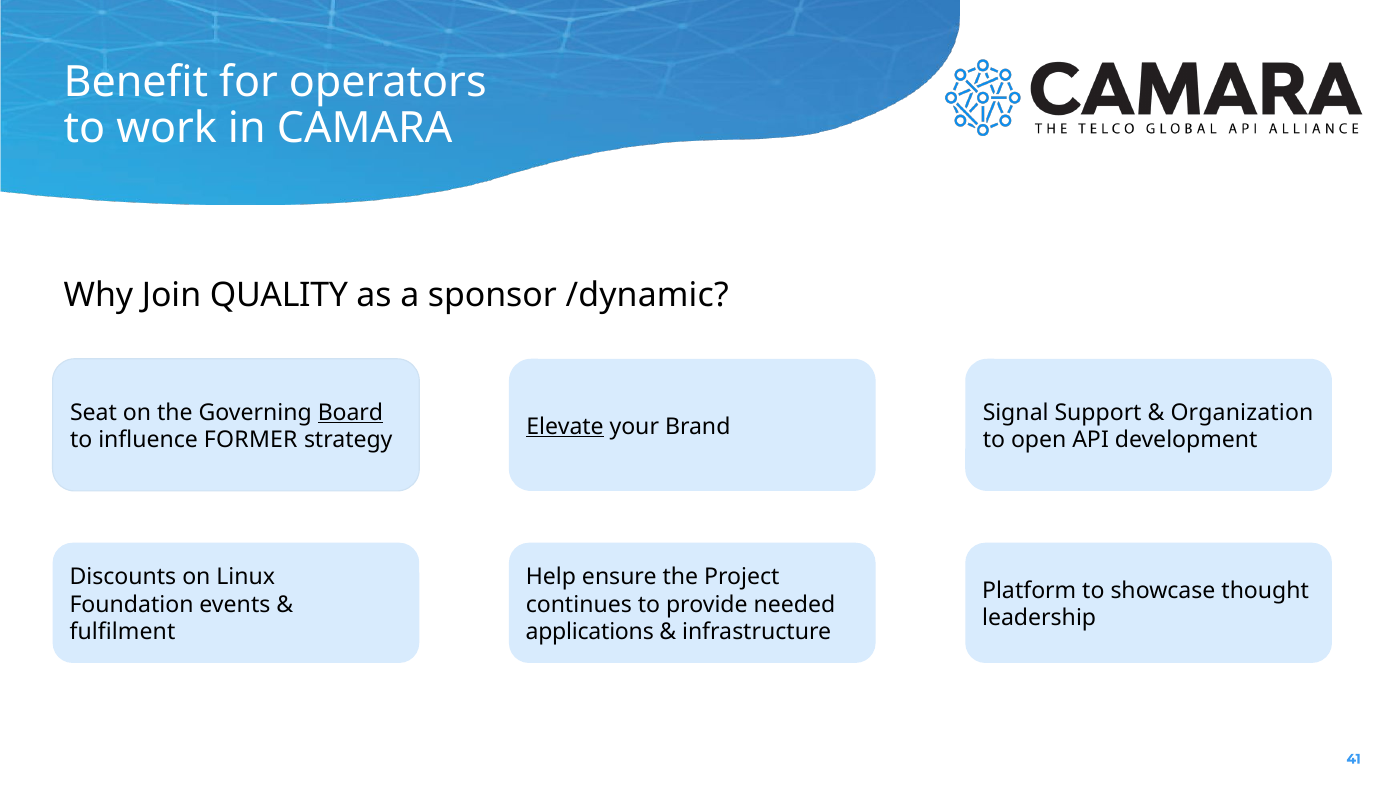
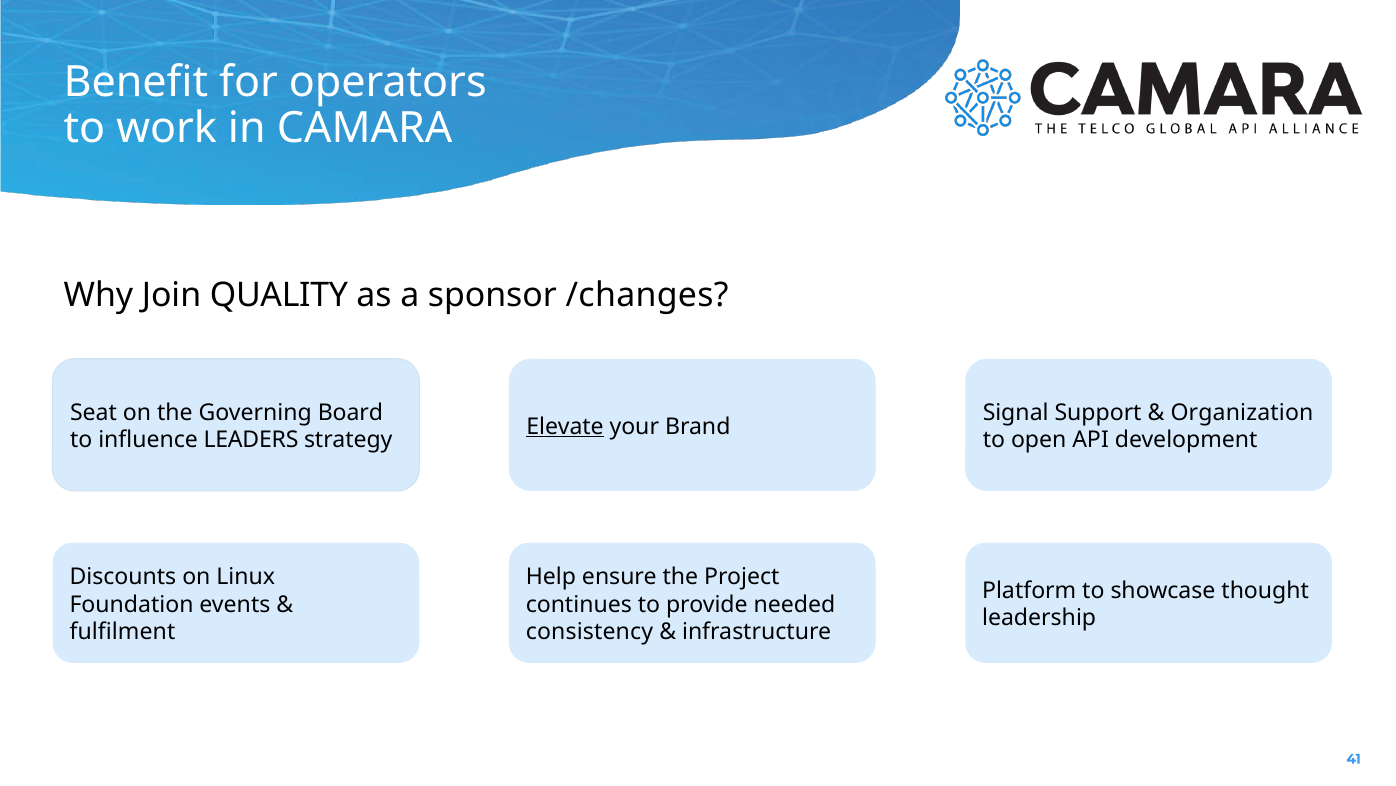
/dynamic: /dynamic -> /changes (647, 295)
Board underline: present -> none (350, 412)
FORMER: FORMER -> LEADERS (251, 440)
applications: applications -> consistency (589, 632)
